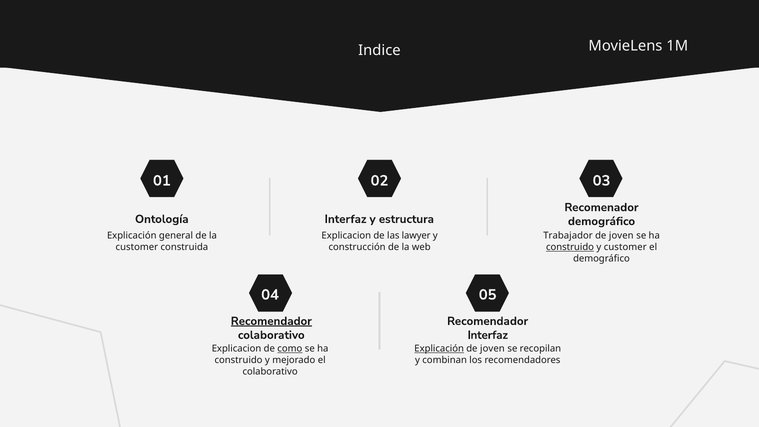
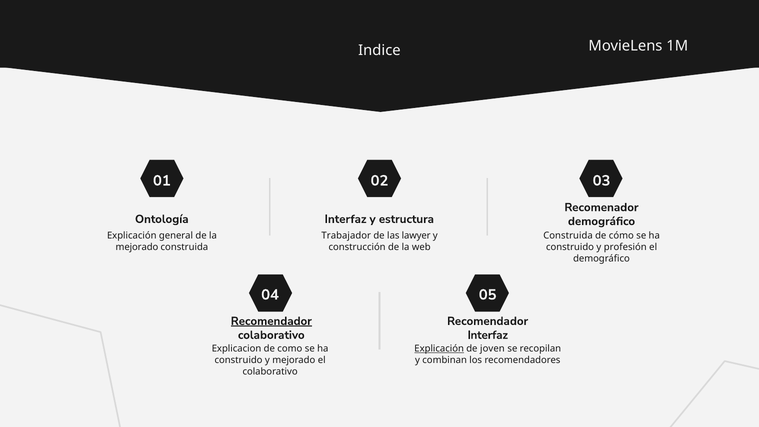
Explicacion: Explicacion -> Trabajador (346, 236)
Trabajador: Trabajador -> Construida (568, 236)
joven: joven -> cómo (621, 236)
customer: customer -> mejorado (137, 247)
construido underline: present -> none (570, 247)
y customer: customer -> profesión (625, 247)
como underline: present -> none (290, 349)
